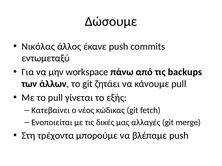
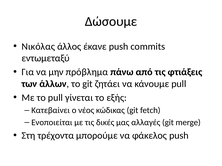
workspace: workspace -> πρόβλημα (87, 72)
backups: backups -> φτιάξεις (185, 72)
βλέπαμε: βλέπαμε -> φάκελος (150, 136)
